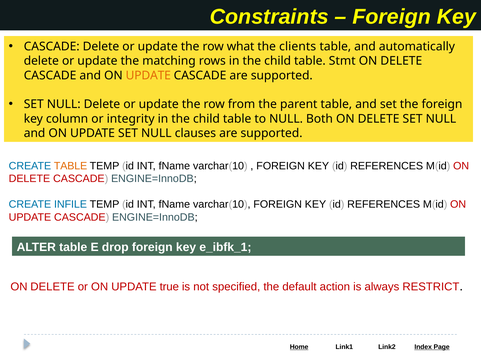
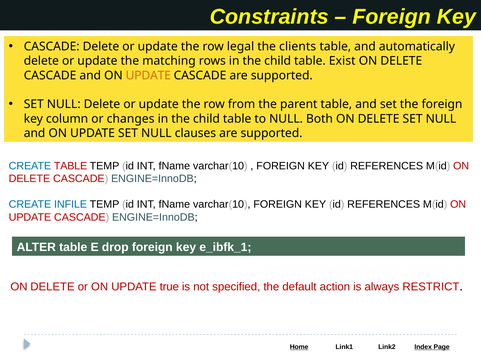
what: what -> legal (241, 46)
Stmt: Stmt -> Exist (342, 61)
integrity: integrity -> changes (131, 119)
TABLE colour: orange -> red (71, 166)
